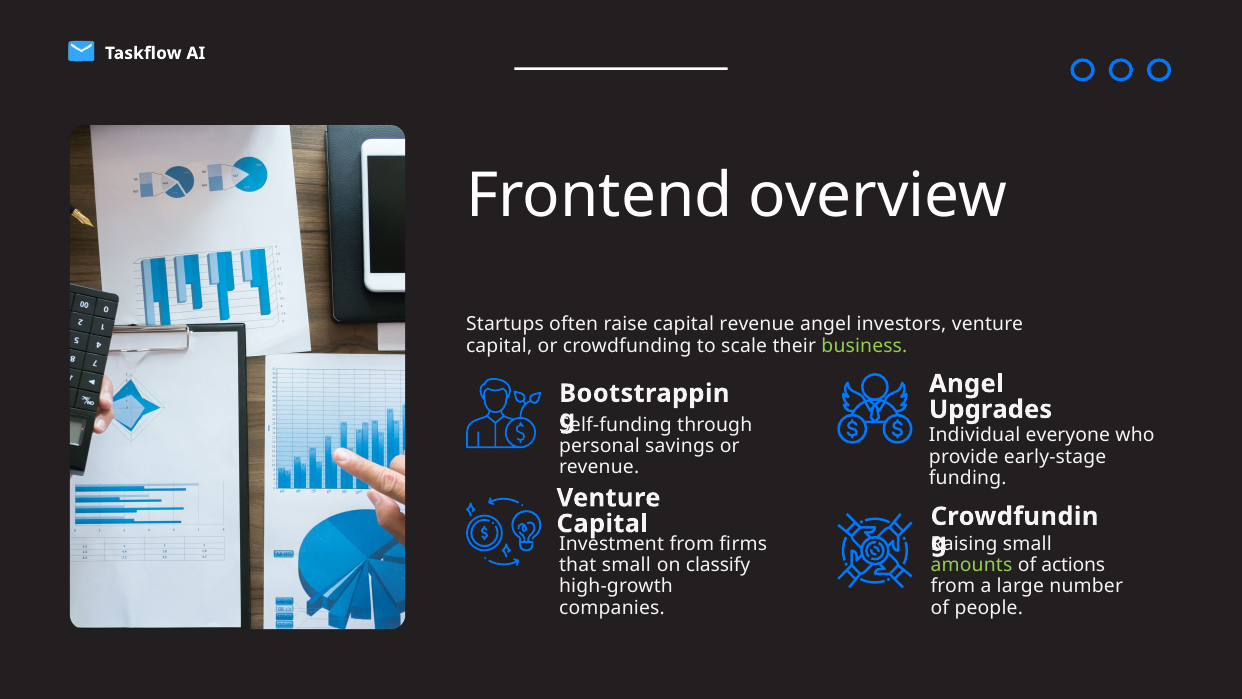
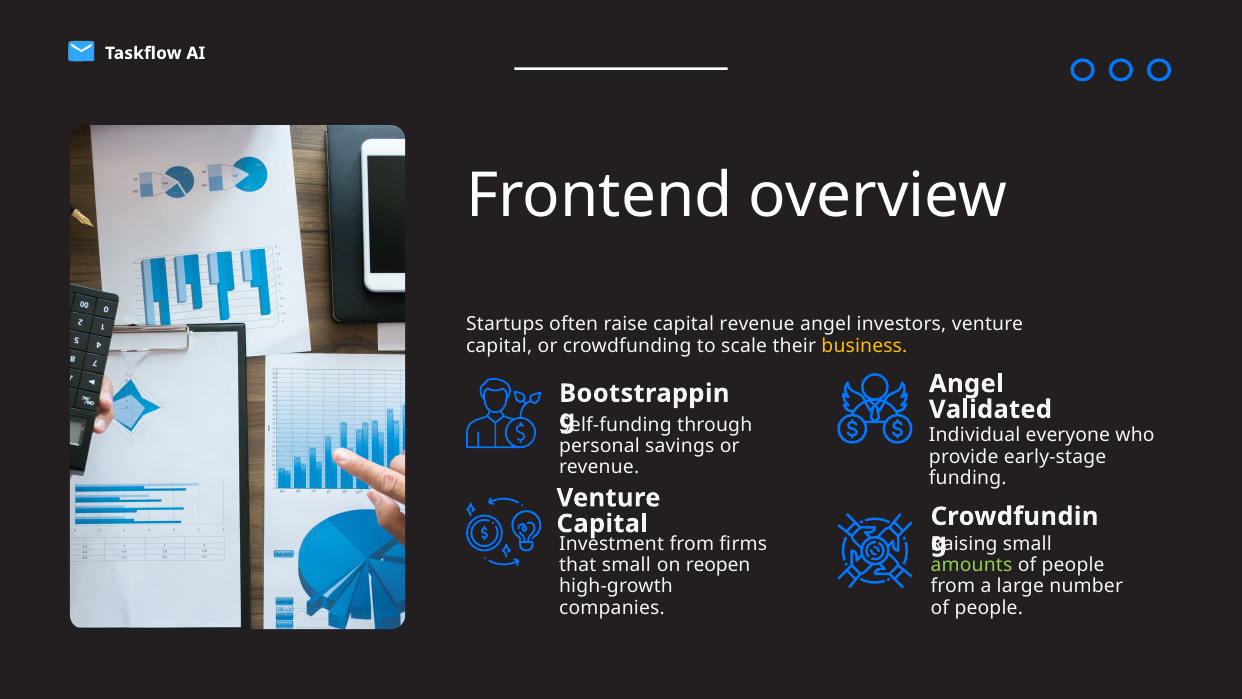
business colour: light green -> yellow (864, 346)
Upgrades: Upgrades -> Validated (990, 409)
classify: classify -> reopen (718, 565)
actions: actions -> people (1073, 565)
